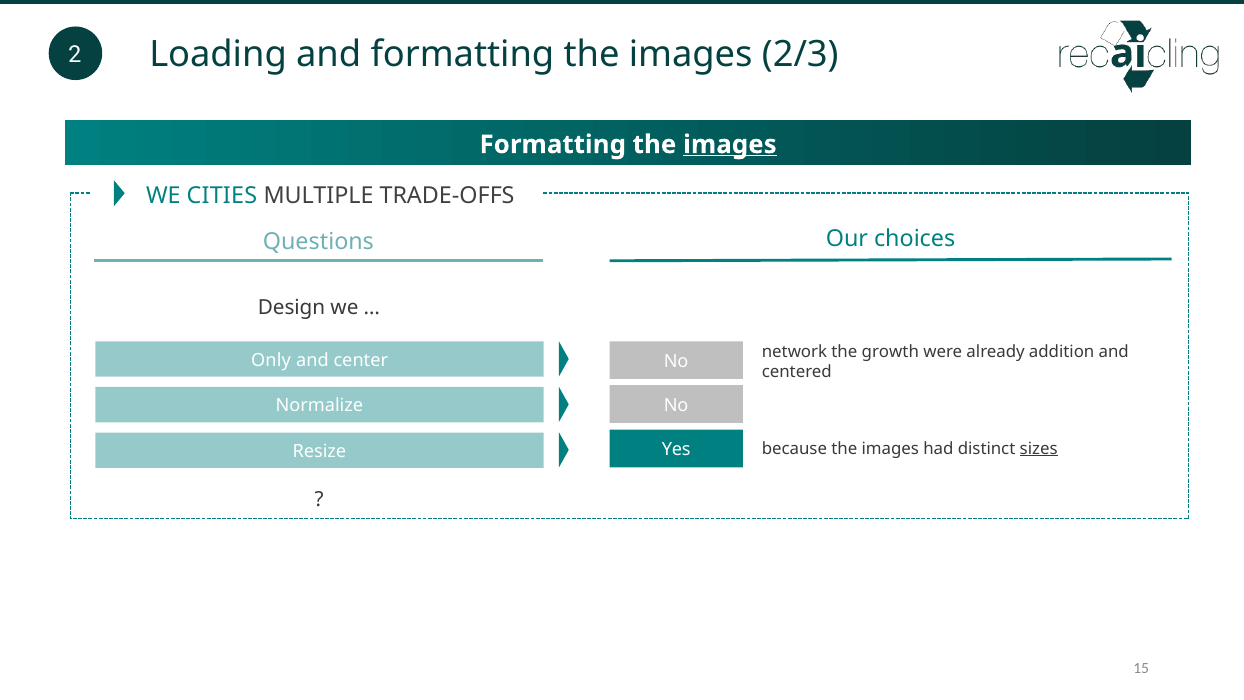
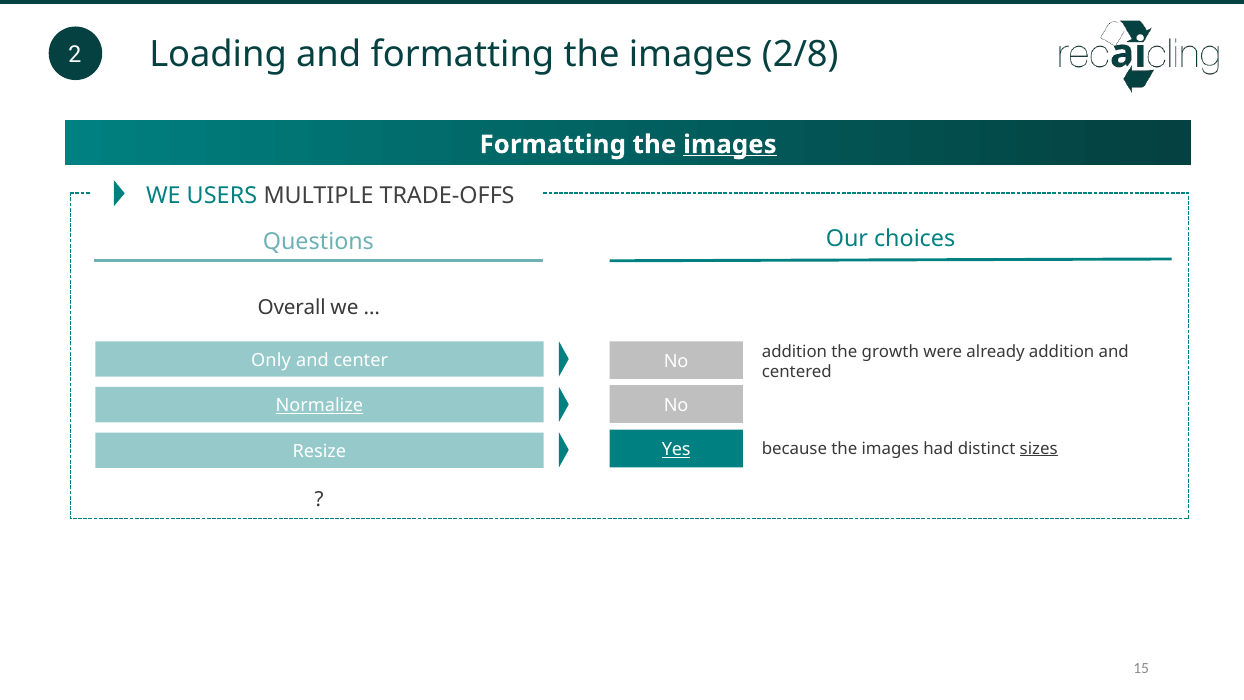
2/3: 2/3 -> 2/8 (800, 54)
CITIES: CITIES -> USERS (222, 196)
Design: Design -> Overall (292, 308)
network: network -> addition (794, 352)
Normalize underline: none -> present (319, 406)
Yes underline: none -> present (676, 450)
